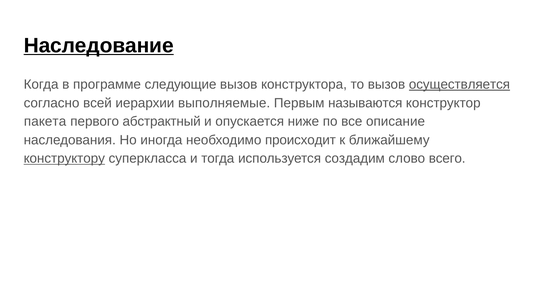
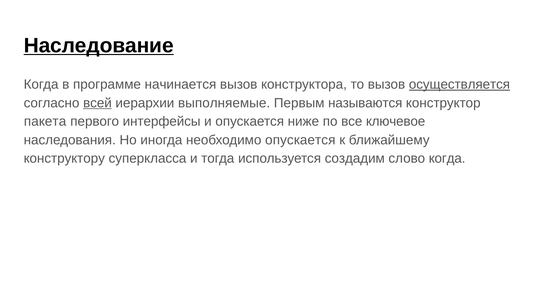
следующие: следующие -> начинается (180, 84)
всей underline: none -> present (97, 103)
абстрактный: абстрактный -> интерфейсы (162, 121)
описание: описание -> ключевое (396, 121)
необходимо происходит: происходит -> опускается (300, 140)
конструктору underline: present -> none (64, 159)
слово всего: всего -> когда (447, 159)
